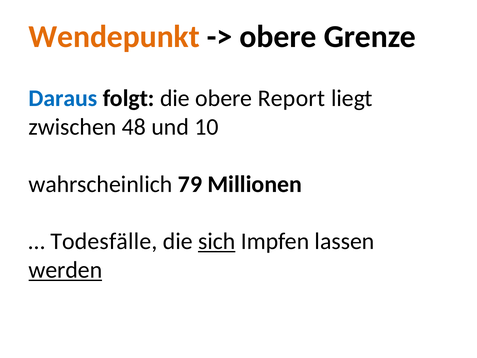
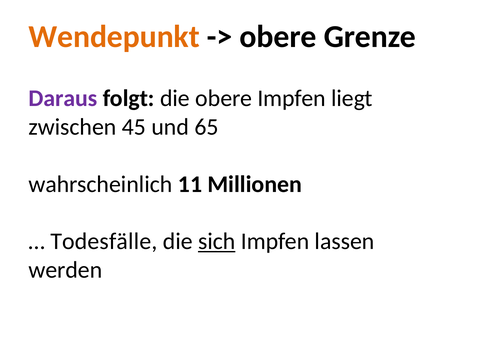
Daraus colour: blue -> purple (63, 98)
obere Report: Report -> Impfen (292, 98)
48: 48 -> 45 (134, 127)
10: 10 -> 65 (206, 127)
79: 79 -> 11 (190, 184)
werden underline: present -> none (65, 270)
